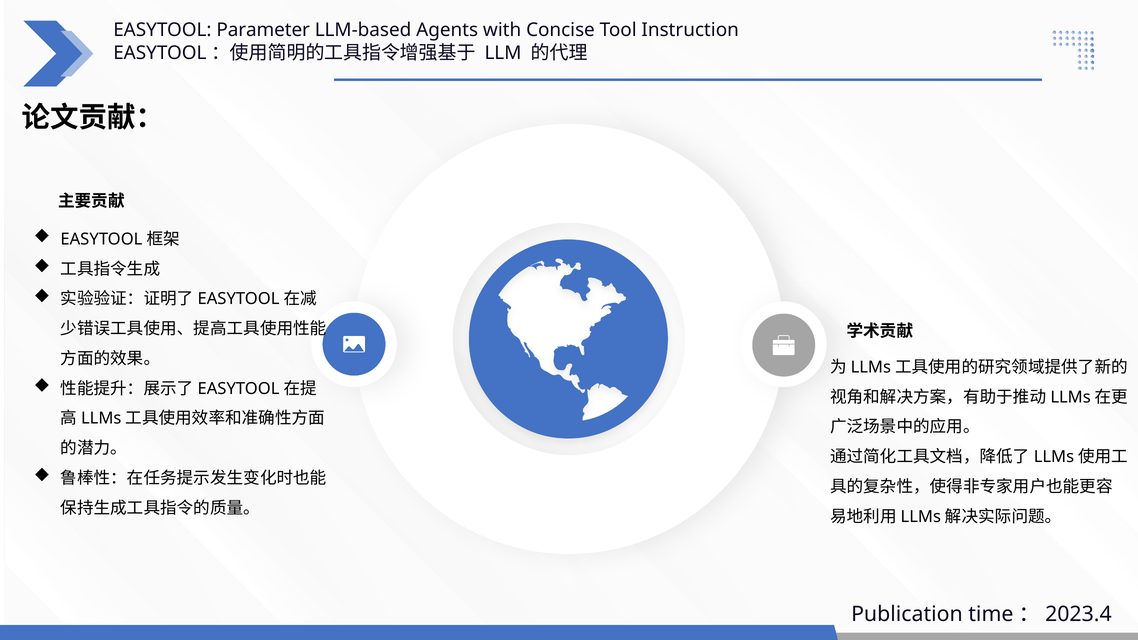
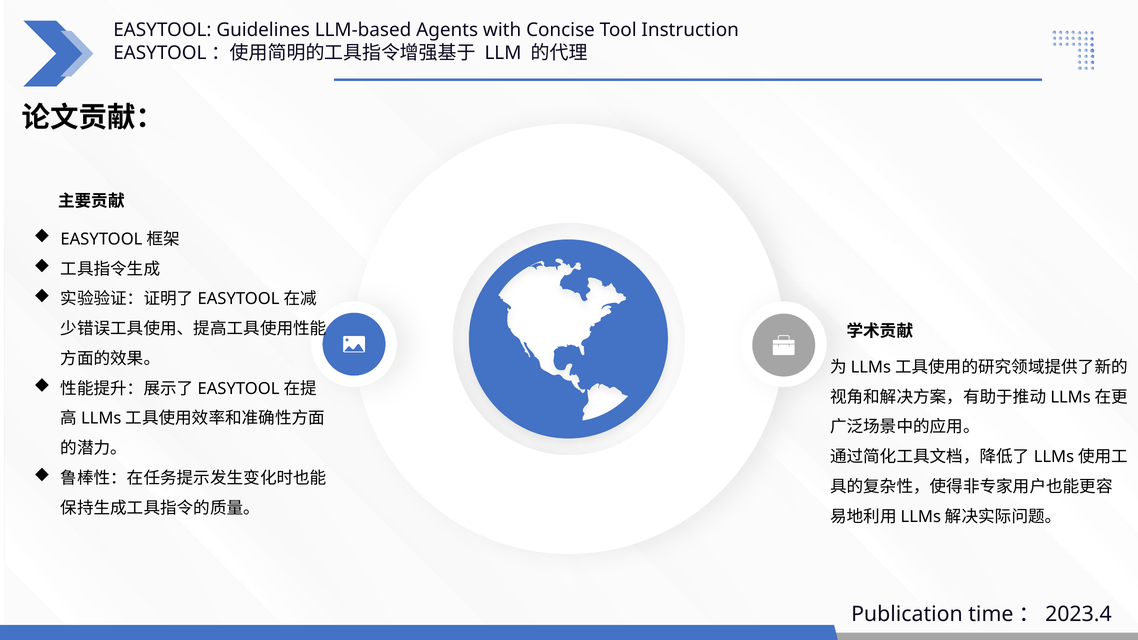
Parameter: Parameter -> Guidelines (263, 30)
